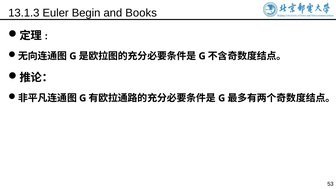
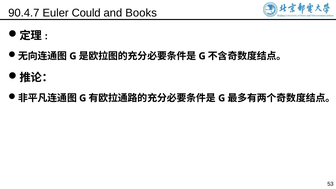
13.1.3: 13.1.3 -> 90.4.7 (24, 13)
Begin: Begin -> Could (86, 13)
